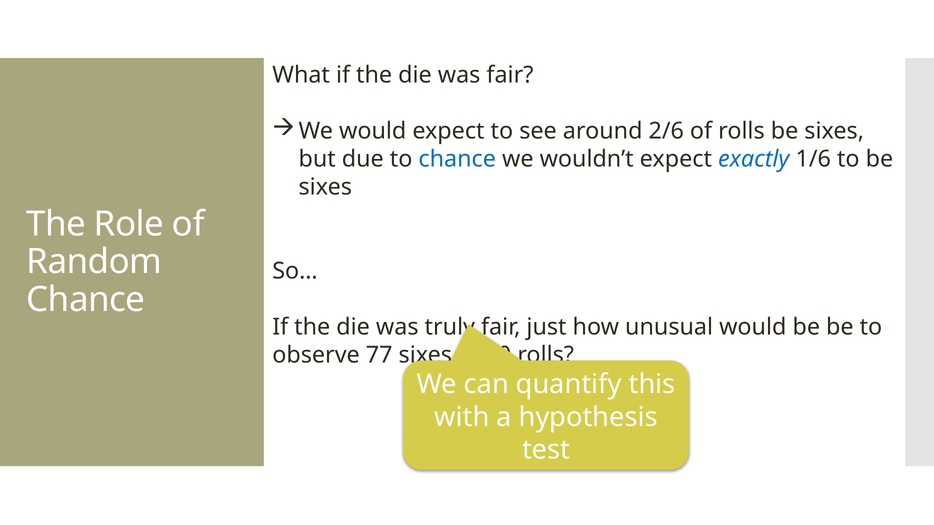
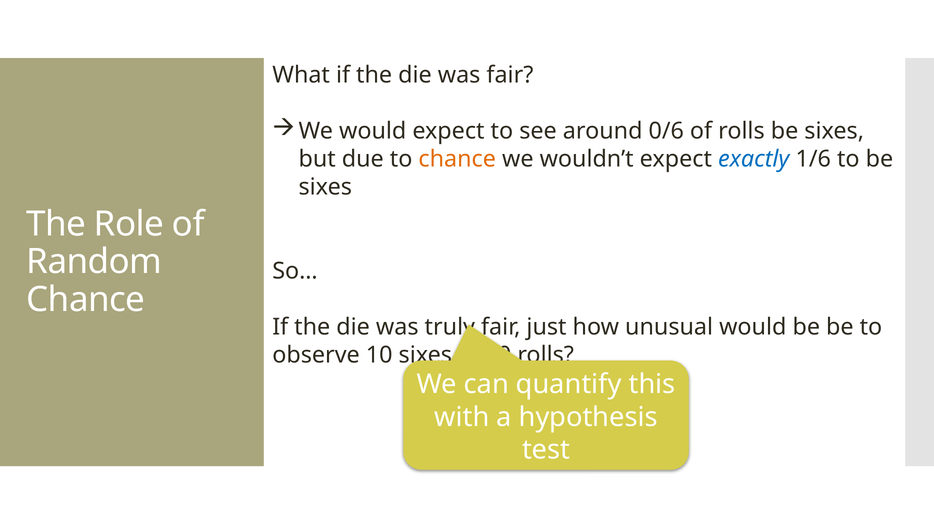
2/6: 2/6 -> 0/6 (666, 131)
chance colour: blue -> orange (457, 159)
77: 77 -> 10 (379, 356)
